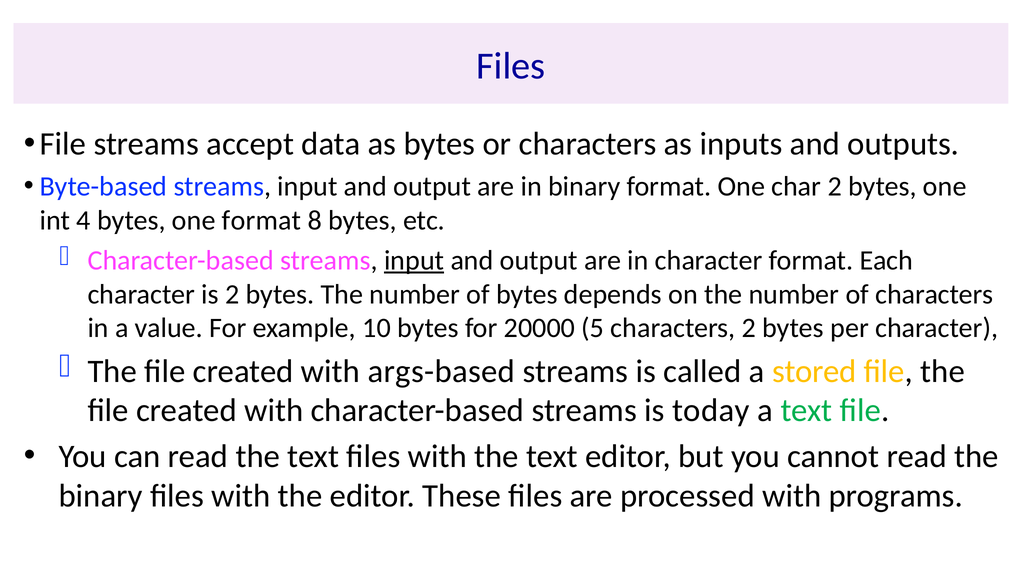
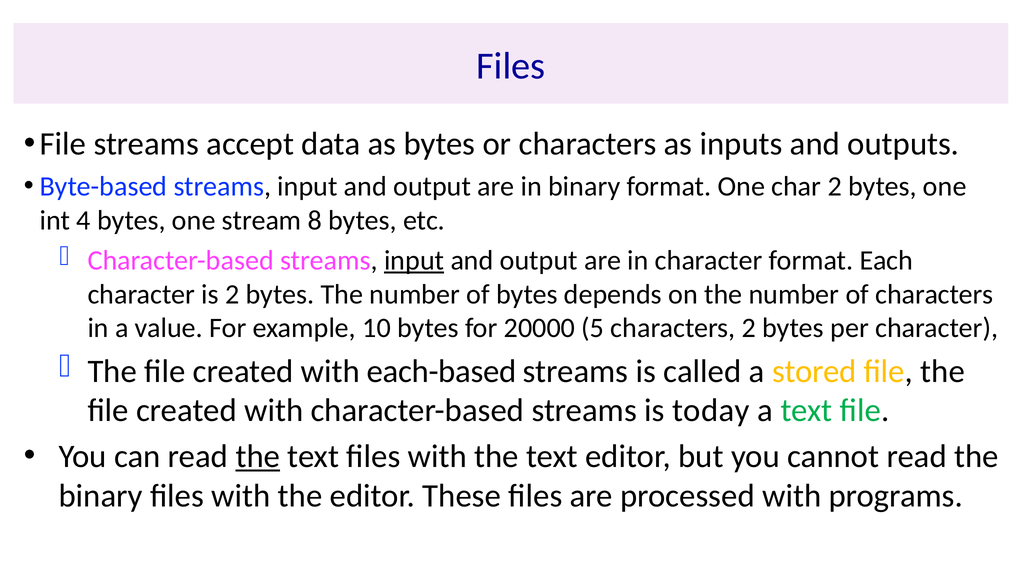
one format: format -> stream (262, 220)
args-based: args-based -> each-based (442, 371)
the underline: none -> present (258, 456)
